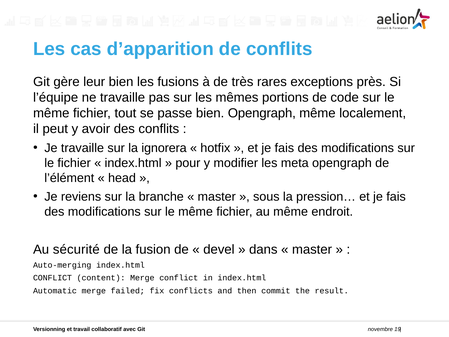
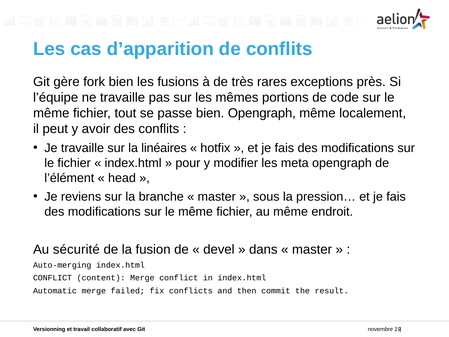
leur: leur -> fork (94, 82)
ignorera: ignorera -> linéaires (164, 148)
